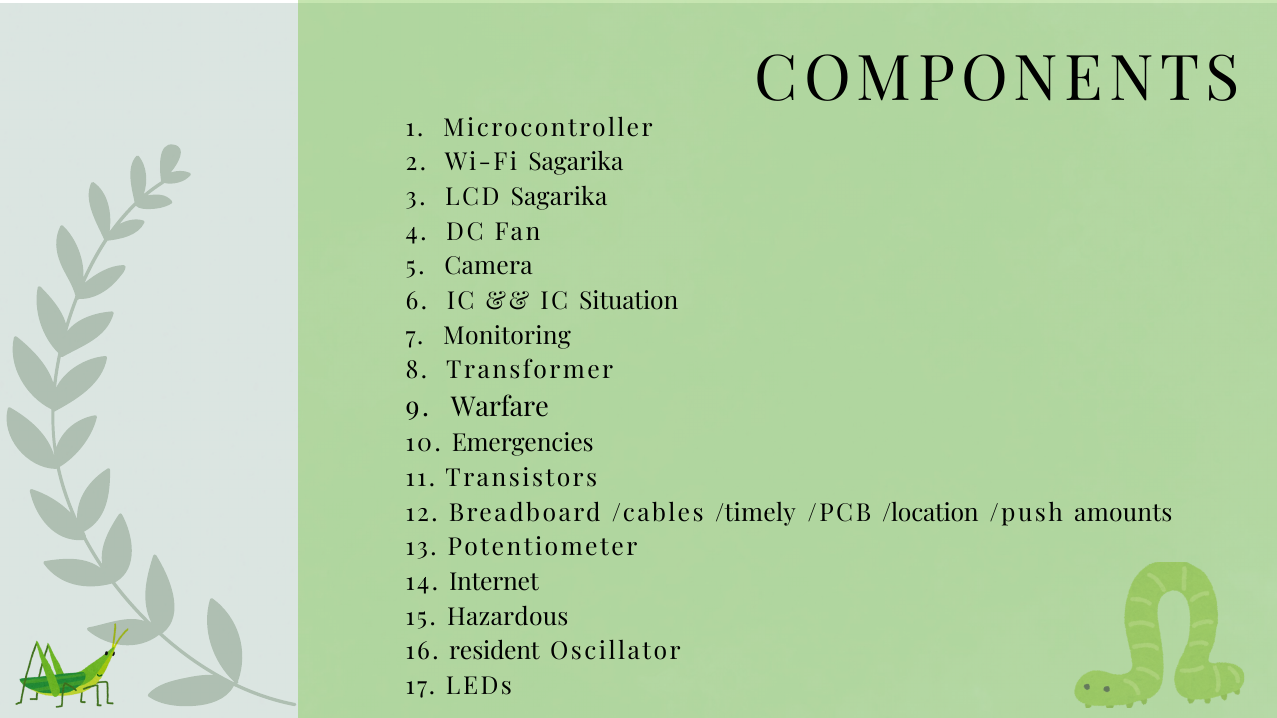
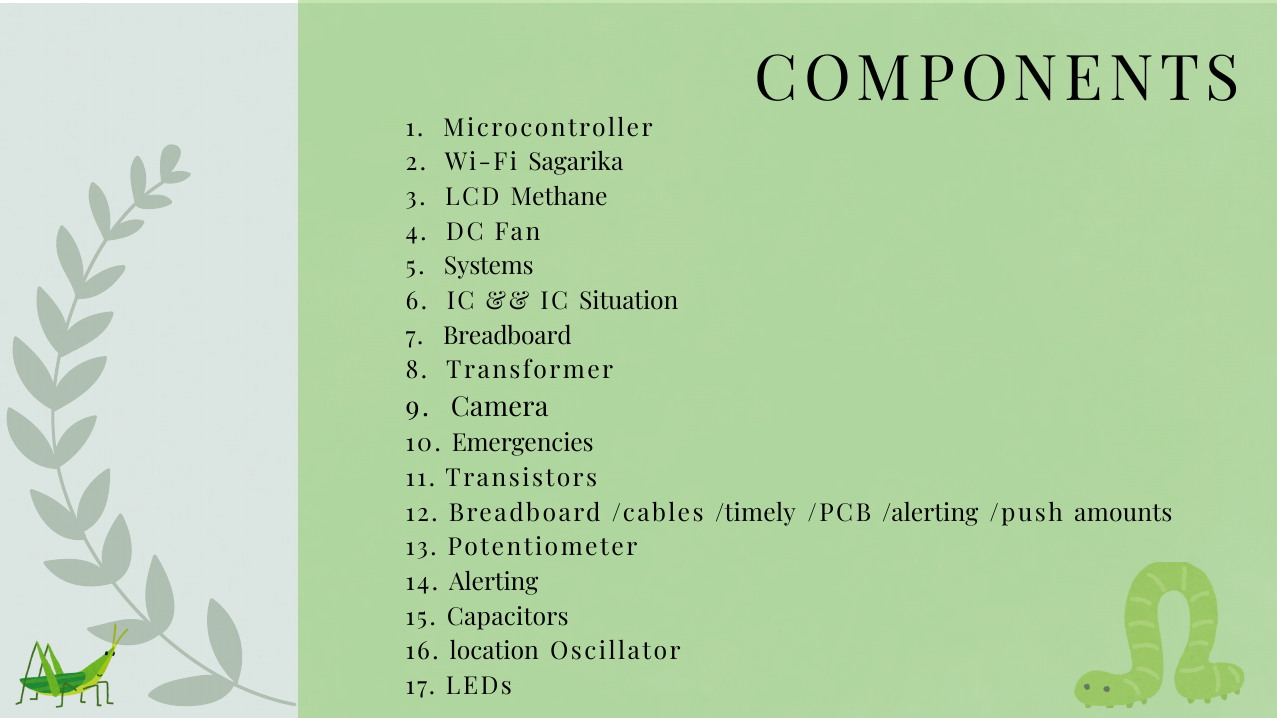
LCD Sagarika: Sagarika -> Methane (559, 197)
Camera: Camera -> Systems (489, 267)
7 Monitoring: Monitoring -> Breadboard (507, 336)
Warfare: Warfare -> Camera (500, 408)
/location: /location -> /alerting (930, 513)
Internet: Internet -> Alerting (494, 583)
Hazardous: Hazardous -> Capacitors (508, 617)
resident: resident -> location (494, 652)
